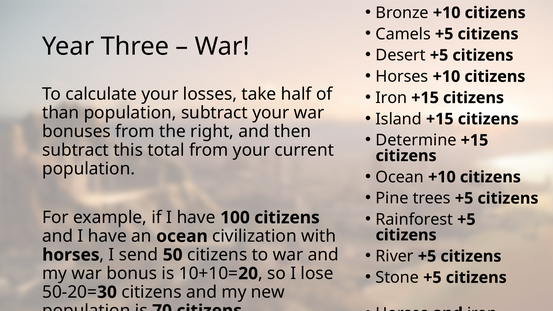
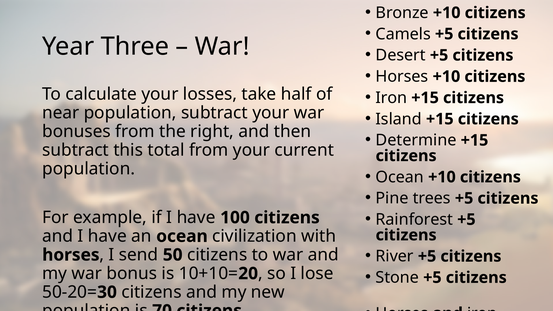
than: than -> near (61, 113)
